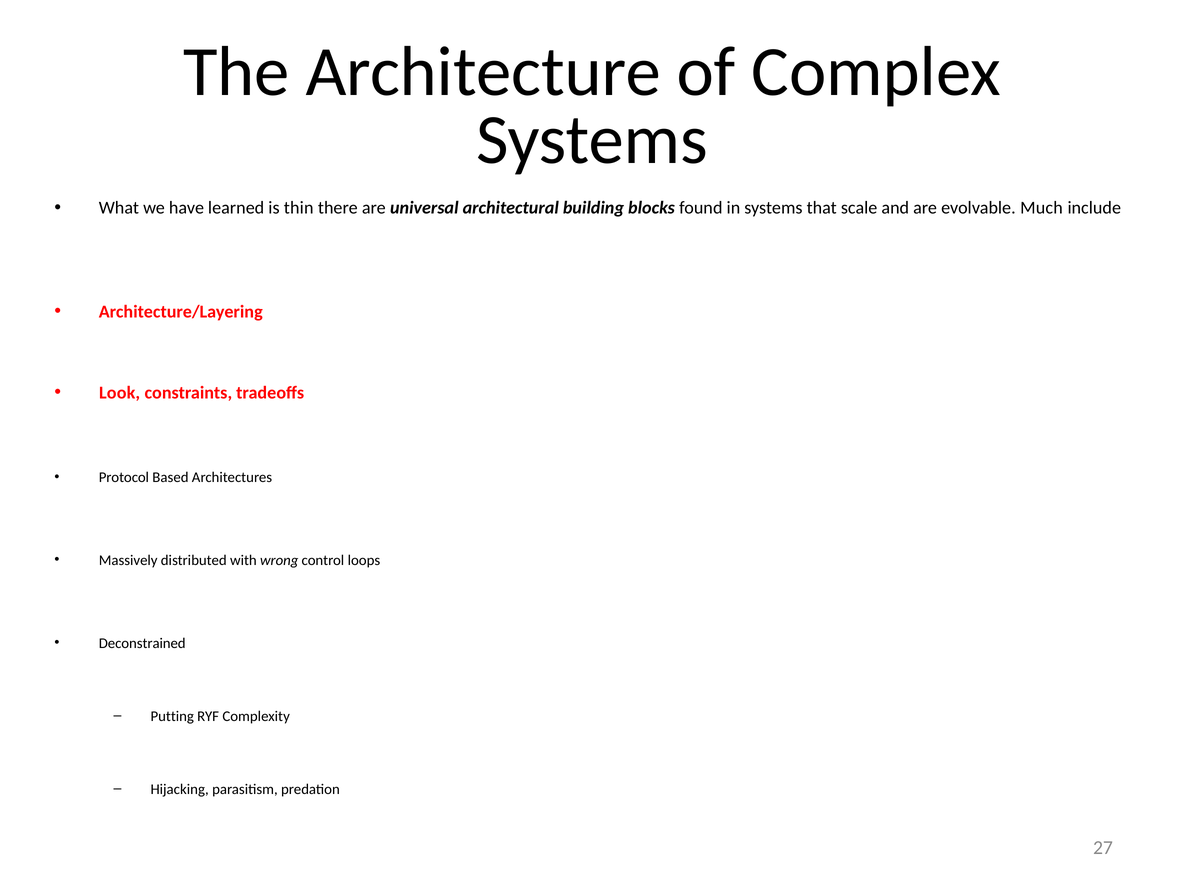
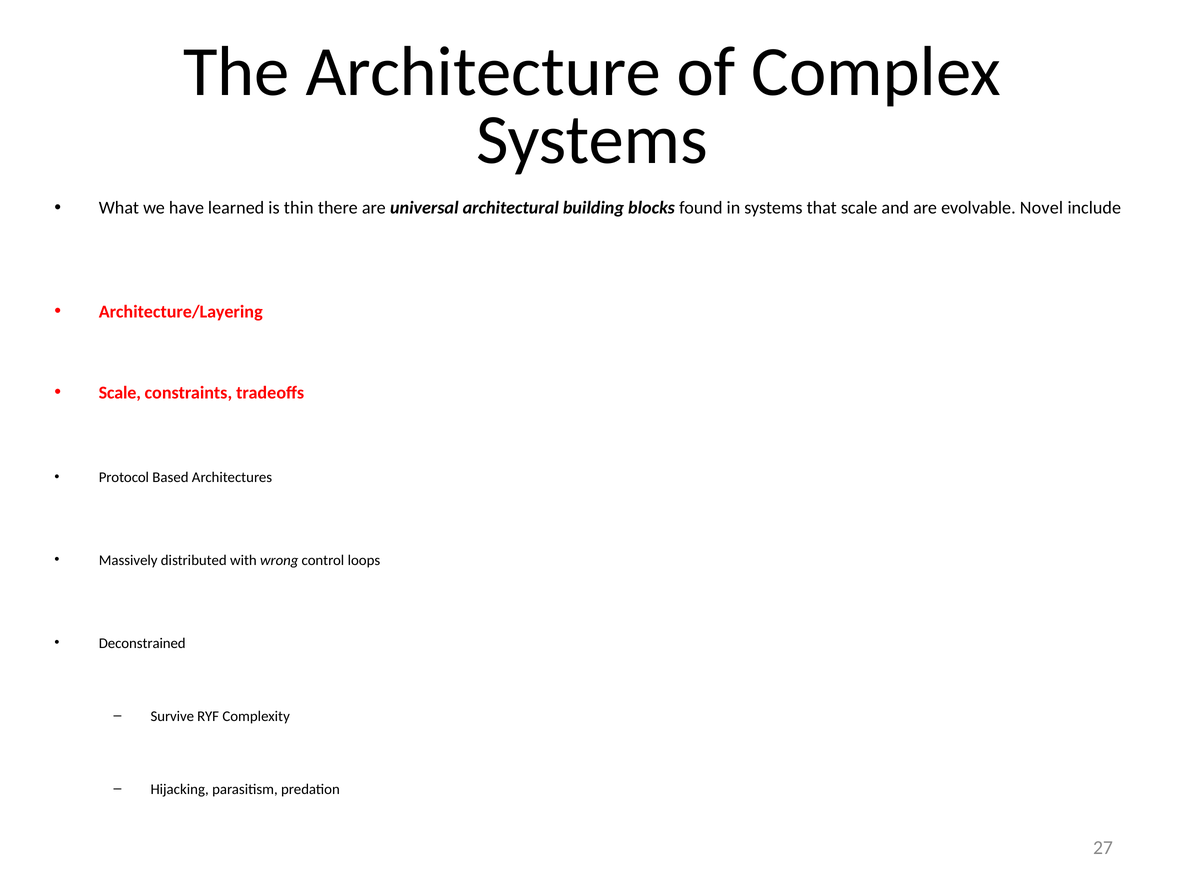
Much: Much -> Novel (1041, 208)
Look: Look -> Scale (120, 393)
Putting: Putting -> Survive (172, 716)
